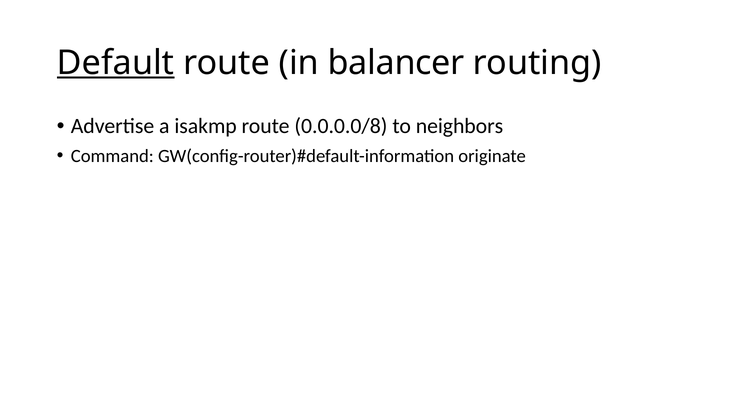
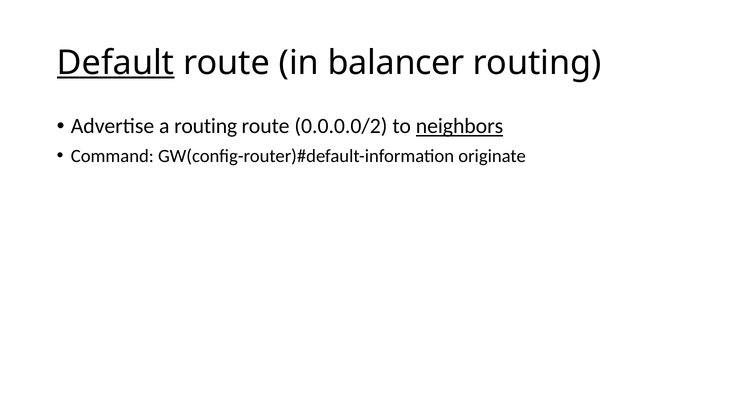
a isakmp: isakmp -> routing (206, 126)
0.0.0.0/8: 0.0.0.0/8 -> 0.0.0.0/2 (341, 126)
neighbors underline: none -> present (459, 126)
